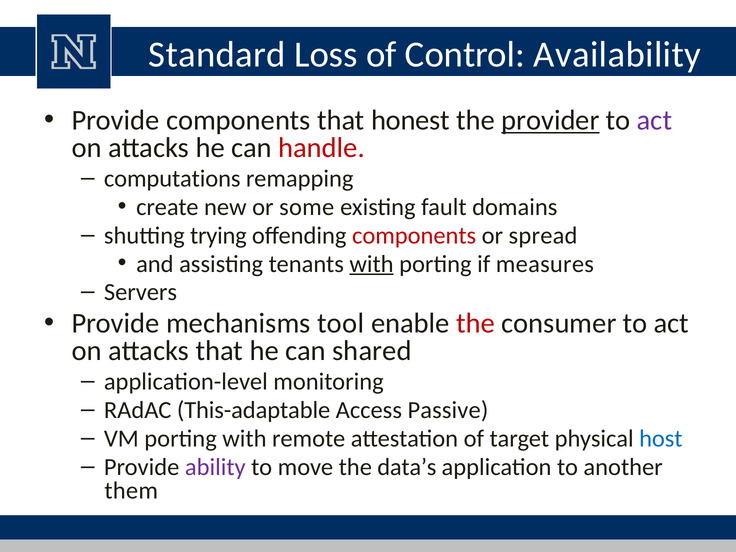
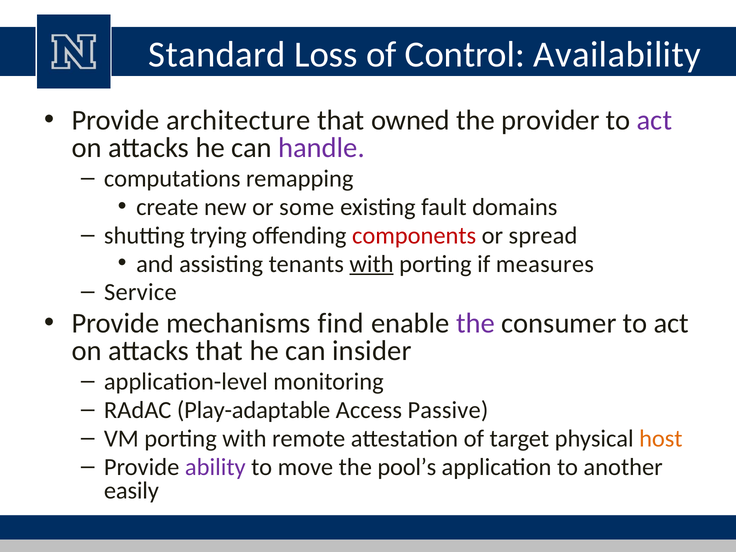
Provide components: components -> architecture (238, 120)
honest: honest -> owned (411, 120)
provider underline: present -> none (551, 120)
handle colour: red -> purple (322, 148)
Servers: Servers -> Service (140, 292)
tool: tool -> find (341, 323)
the colour: red -> purple (476, 323)
shared: shared -> insider (372, 351)
This-adaptable: This-adaptable -> Play-adaptable (254, 410)
host colour: blue -> orange (661, 438)
data’s: data’s -> pool’s (407, 467)
them: them -> easily (131, 490)
